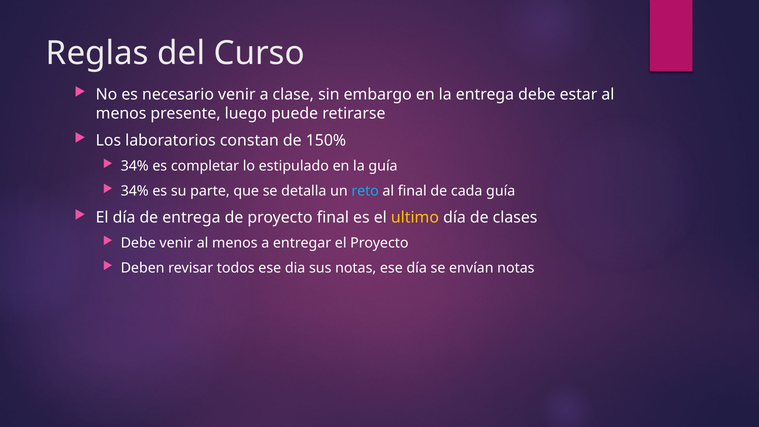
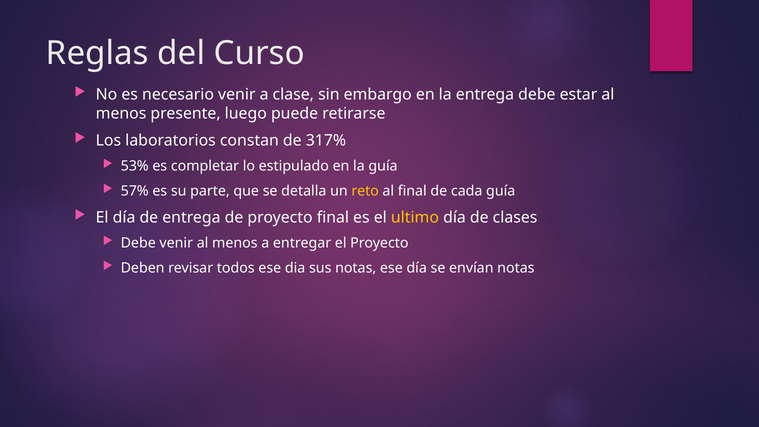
150%: 150% -> 317% (326, 140)
34%: 34% -> 53% (135, 166)
34%: 34% -> 57% (135, 191)
reto colour: light blue -> yellow (365, 191)
